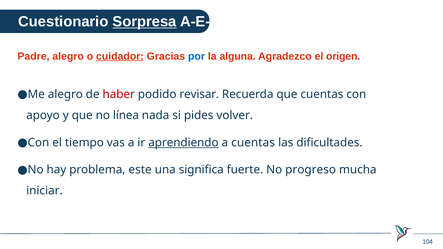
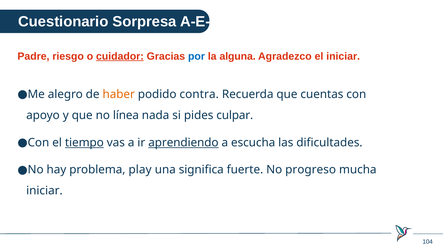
Sorpresa underline: present -> none (145, 22)
Padre alegro: alegro -> riesgo (68, 56)
el origen: origen -> iniciar (343, 56)
haber colour: red -> orange (119, 94)
revisar: revisar -> contra (199, 94)
volver: volver -> culpar (235, 115)
tiempo underline: none -> present (84, 143)
a cuentas: cuentas -> escucha (253, 143)
este: este -> play (140, 170)
